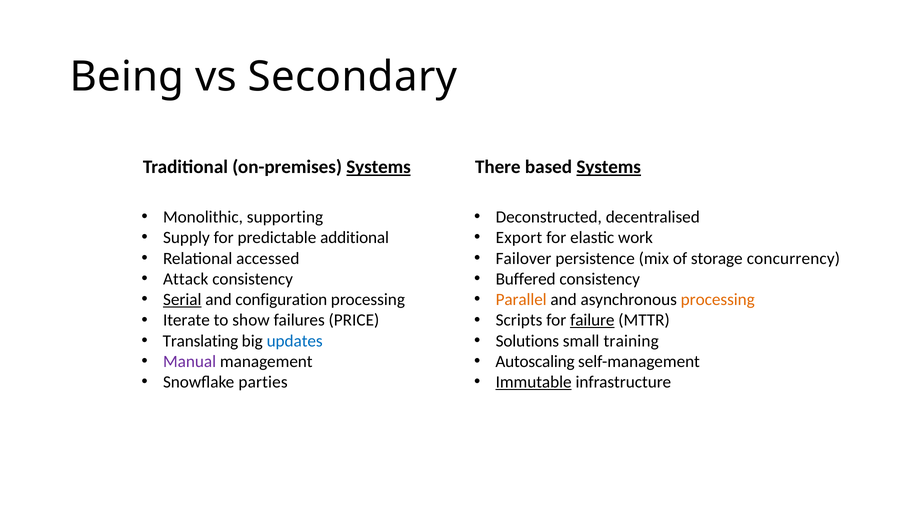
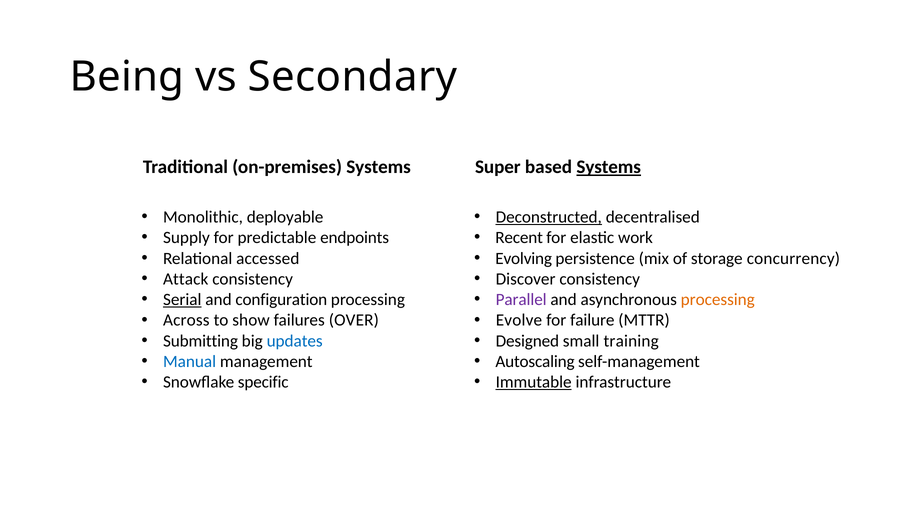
Systems underline: present -> none (379, 167)
There: There -> Super (498, 167)
supporting: supporting -> deployable (285, 217)
Deconstructed underline: none -> present (549, 217)
additional: additional -> endpoints (355, 238)
Export: Export -> Recent (519, 238)
Failover: Failover -> Evolving (524, 258)
Buffered: Buffered -> Discover (526, 279)
Parallel colour: orange -> purple (521, 300)
Iterate: Iterate -> Across (186, 320)
PRICE: PRICE -> OVER (354, 320)
Scripts: Scripts -> Evolve (519, 320)
failure underline: present -> none (592, 320)
Translating: Translating -> Submitting (200, 341)
Solutions: Solutions -> Designed (527, 341)
Manual colour: purple -> blue (190, 361)
parties: parties -> specific (263, 382)
